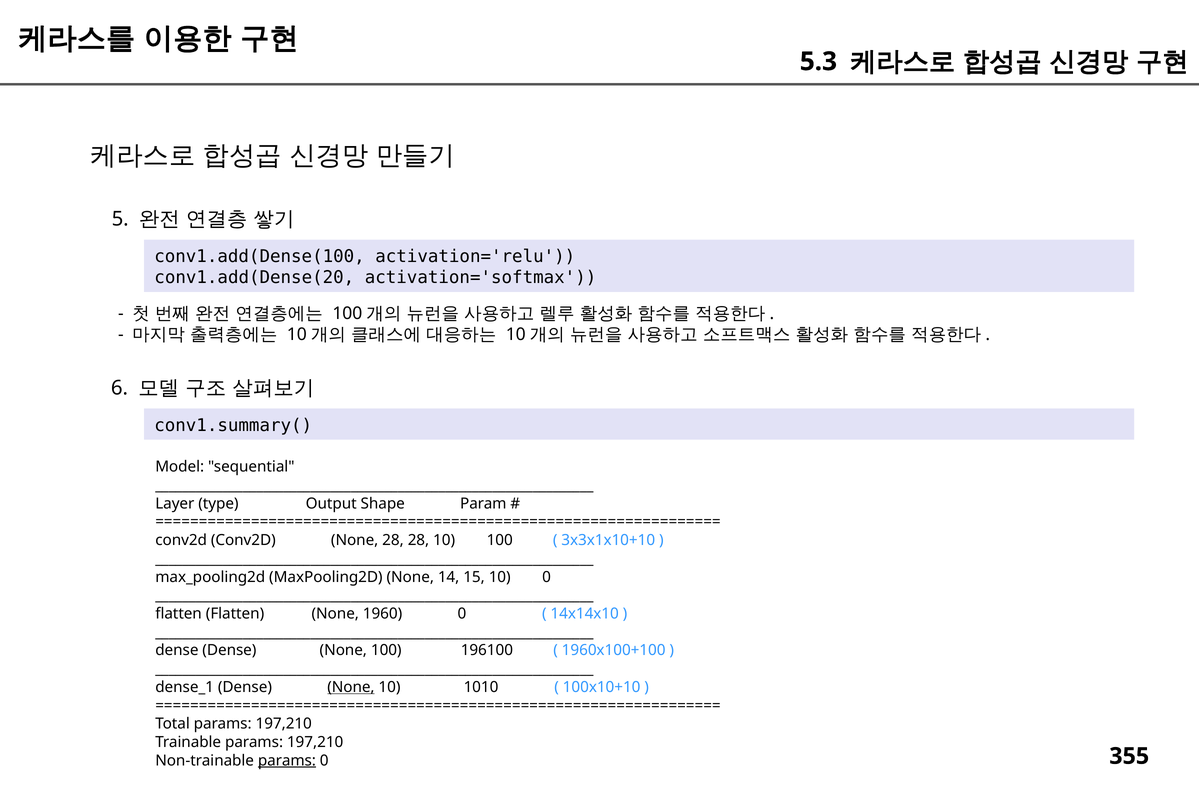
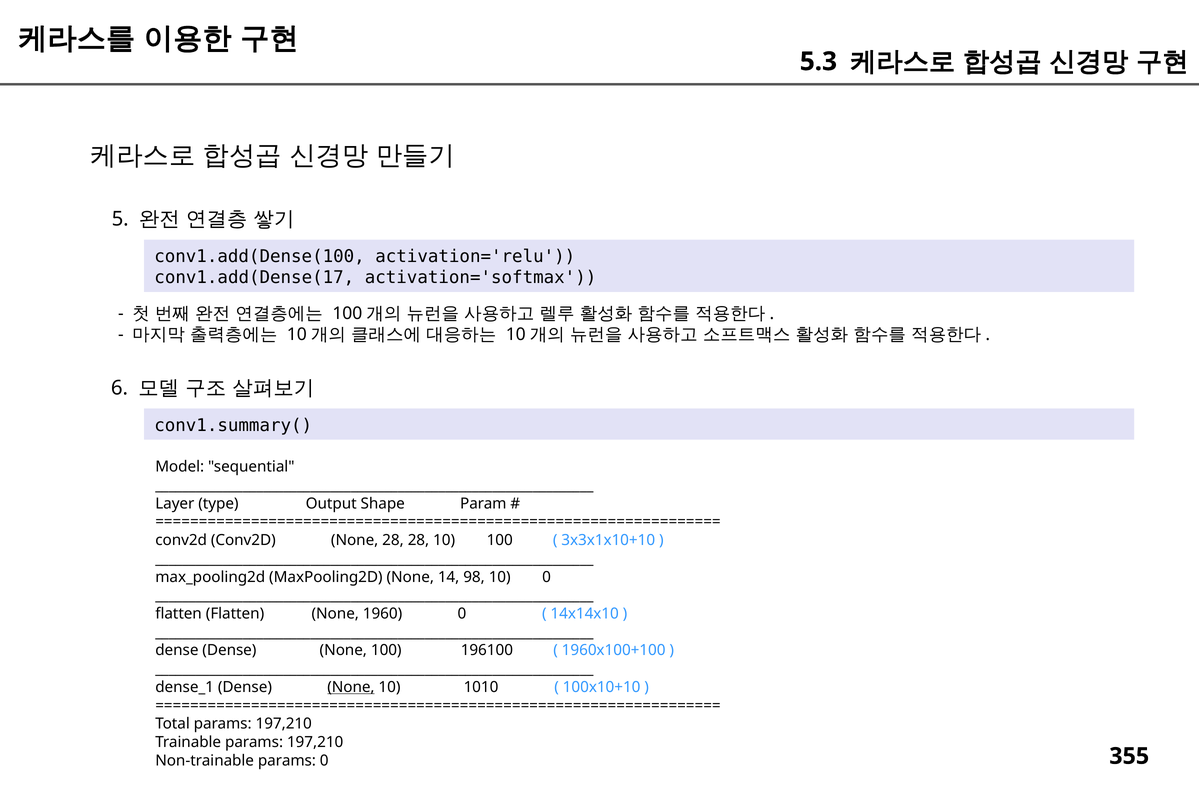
conv1.add(Dense(20: conv1.add(Dense(20 -> conv1.add(Dense(17 (254, 277)
15: 15 -> 98 (474, 577)
params underline: present -> none (287, 760)
